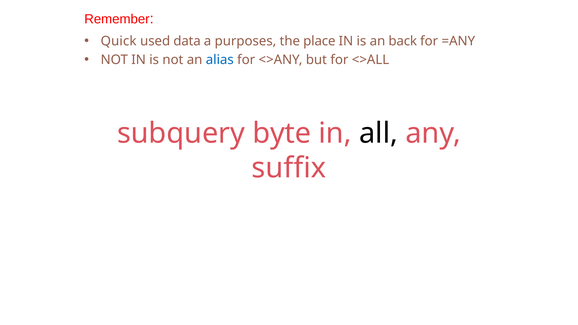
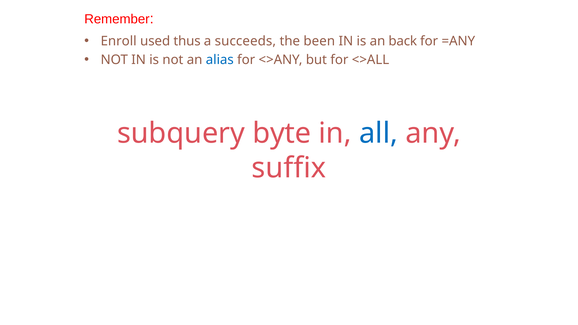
Quick: Quick -> Enroll (119, 41)
data: data -> thus (187, 41)
purposes: purposes -> succeeds (245, 41)
place: place -> been (319, 41)
all colour: black -> blue (378, 133)
